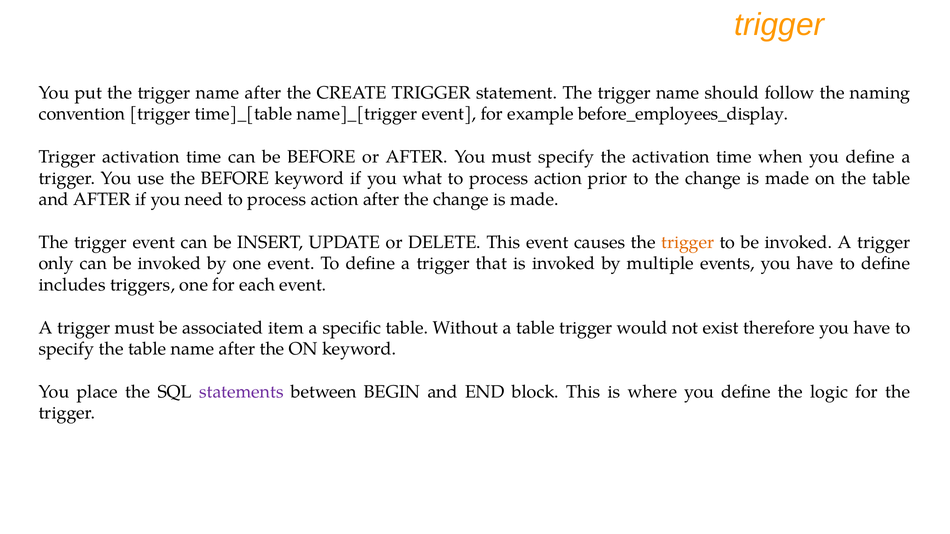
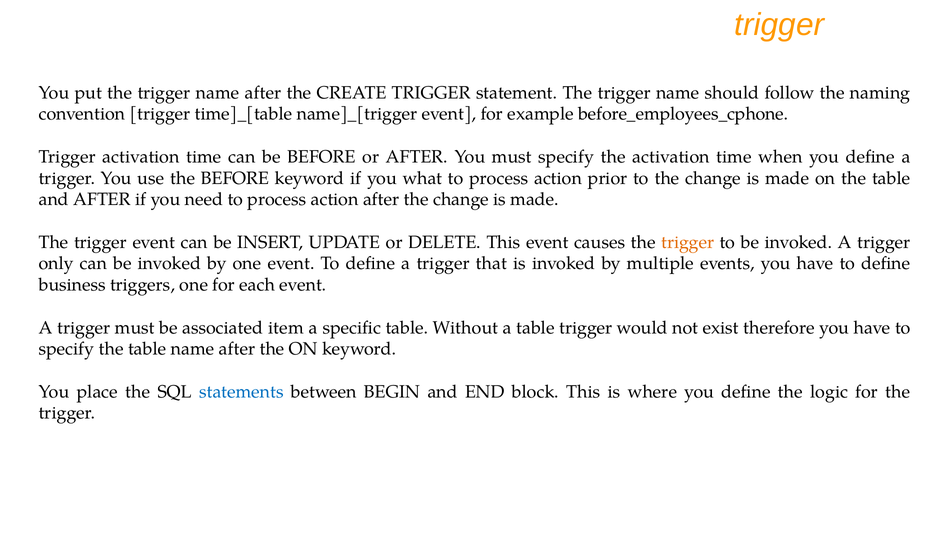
before_employees_display: before_employees_display -> before_employees_cphone (683, 114)
includes: includes -> business (72, 285)
statements colour: purple -> blue (241, 392)
